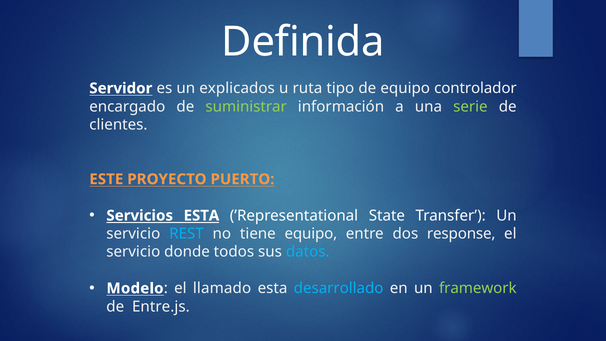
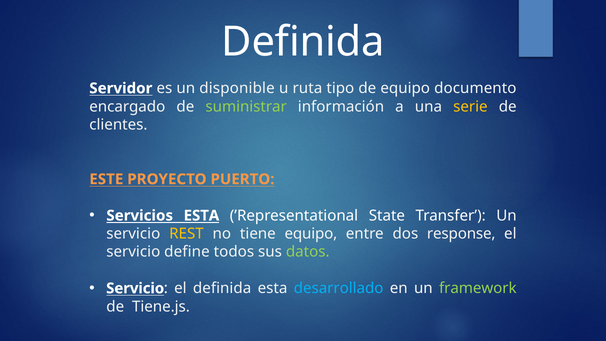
explicados: explicados -> disponible (237, 88)
controlador: controlador -> documento (475, 88)
serie colour: light green -> yellow (470, 106)
REST colour: light blue -> yellow (186, 234)
donde: donde -> define (187, 252)
datos colour: light blue -> light green (308, 252)
Modelo: Modelo -> Servicio (135, 288)
el llamado: llamado -> definida (222, 288)
Entre.js: Entre.js -> Tiene.js (161, 306)
